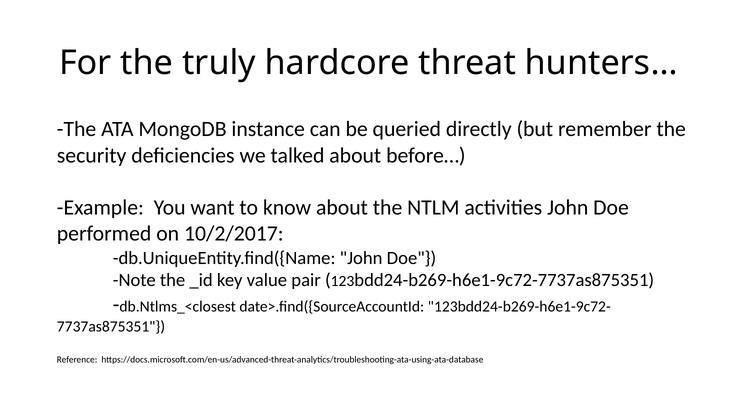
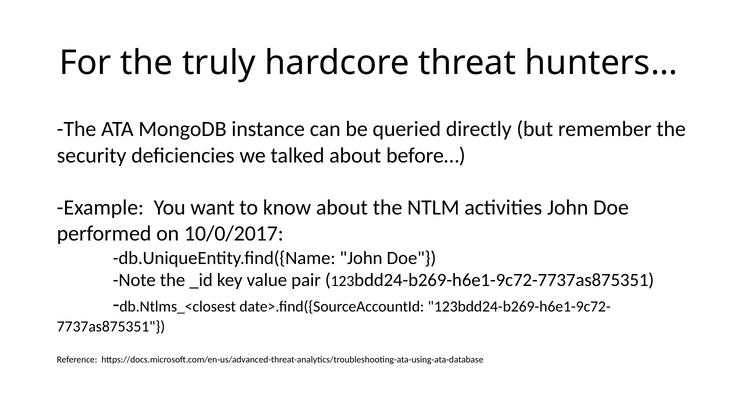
10/2/2017: 10/2/2017 -> 10/0/2017 (234, 234)
